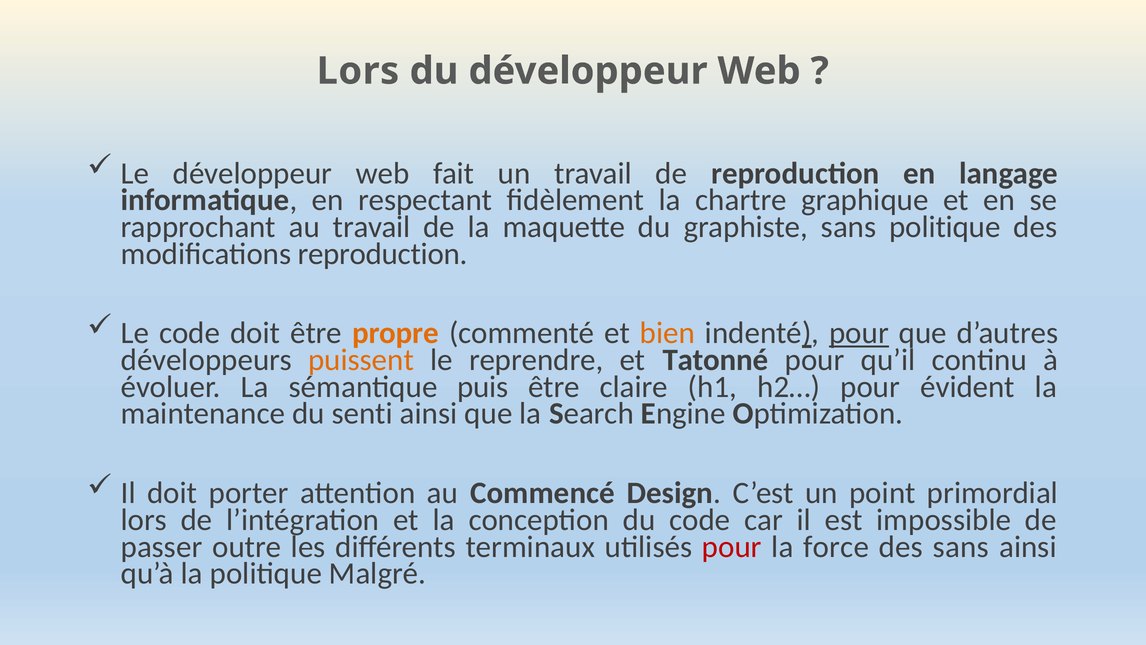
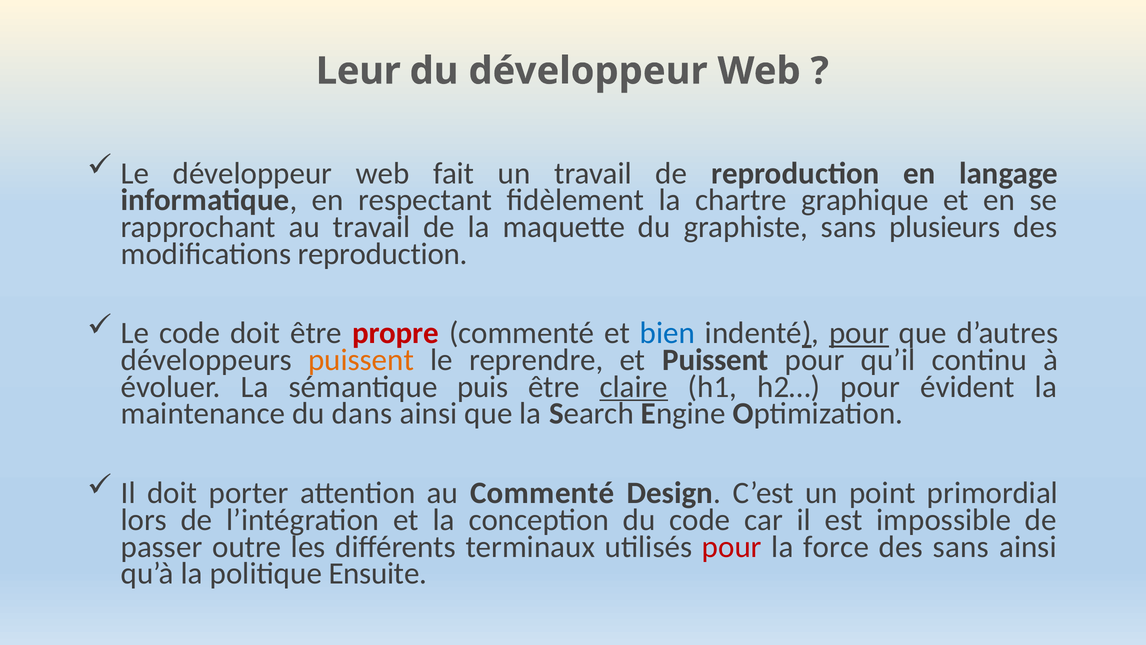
Lors: Lors -> Leur (358, 71)
sans politique: politique -> plusieurs (945, 227)
propre colour: orange -> red (396, 333)
bien colour: orange -> blue (667, 333)
et Tatonné: Tatonné -> Puissent (716, 360)
claire underline: none -> present (634, 387)
senti: senti -> dans (362, 413)
au Commencé: Commencé -> Commenté (542, 493)
Malgré: Malgré -> Ensuite (378, 573)
